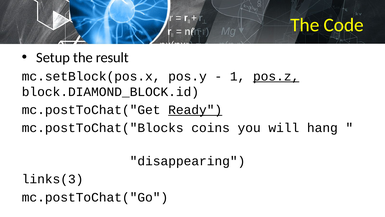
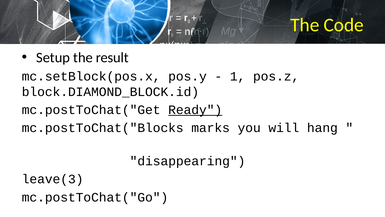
pos.z underline: present -> none (276, 76)
coins: coins -> marks (211, 128)
links(3: links(3 -> leave(3 (53, 179)
